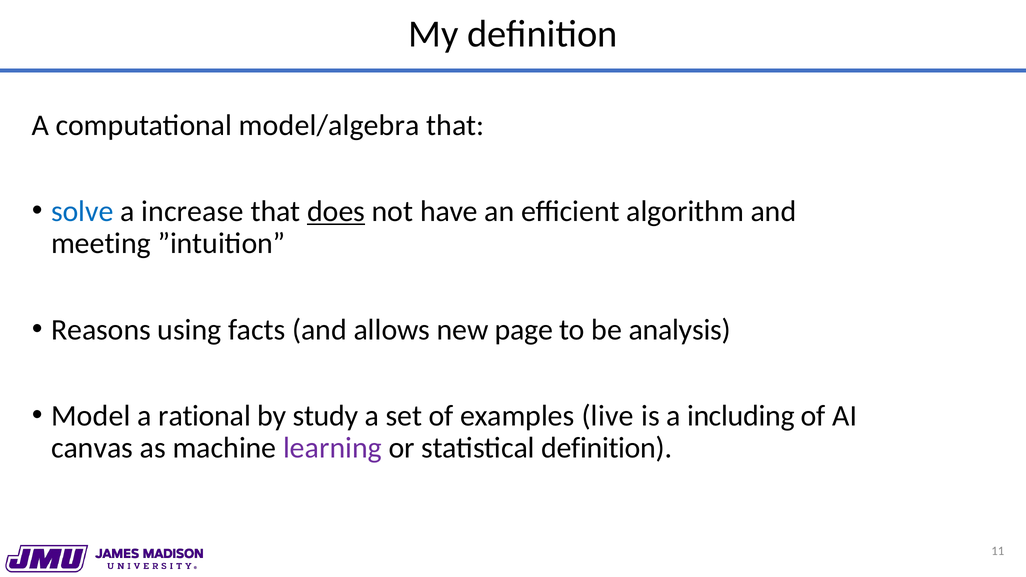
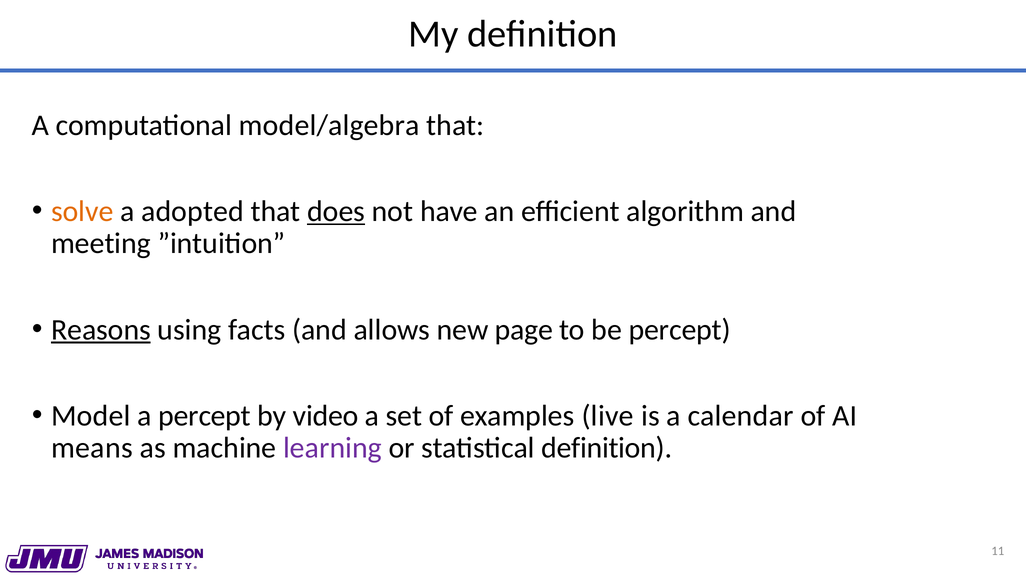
solve colour: blue -> orange (82, 211)
increase: increase -> adopted (193, 211)
Reasons underline: none -> present (101, 330)
be analysis: analysis -> percept (680, 330)
a rational: rational -> percept (205, 416)
study: study -> video (326, 416)
including: including -> calendar (741, 416)
canvas: canvas -> means (92, 448)
